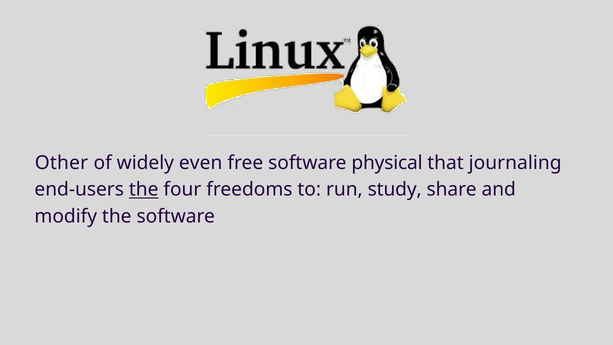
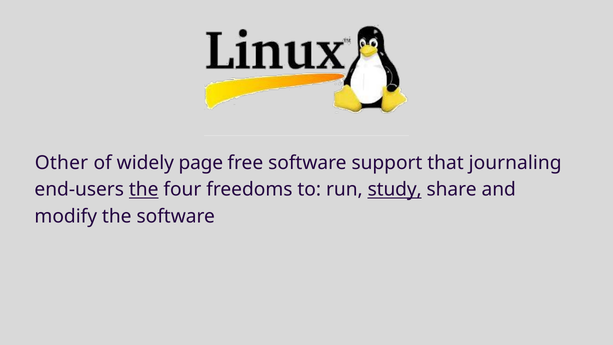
even: even -> page (201, 163)
physical: physical -> support (387, 163)
study underline: none -> present (395, 190)
